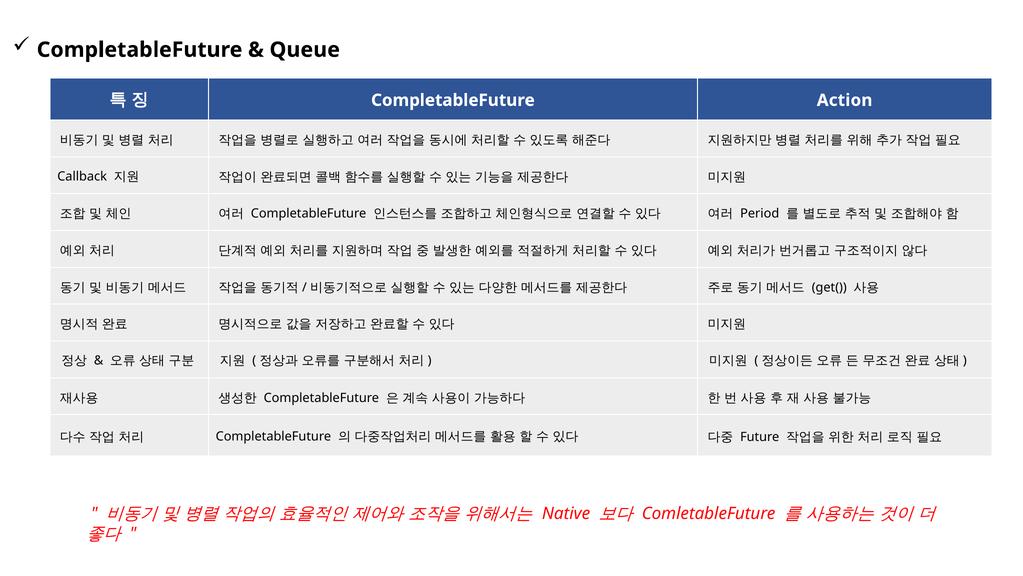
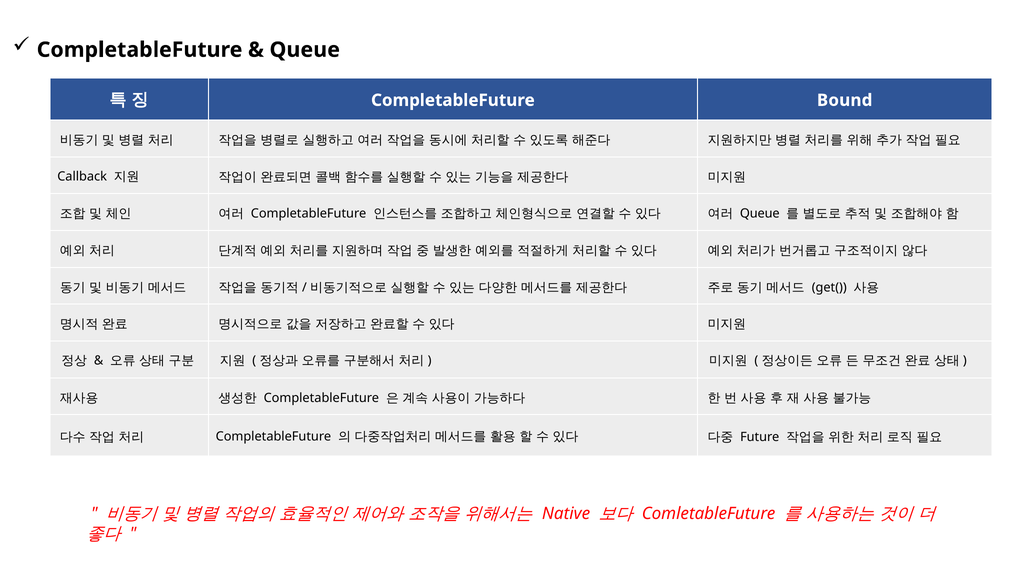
Action: Action -> Bound (845, 100)
Period: Period -> Queue (760, 214)
